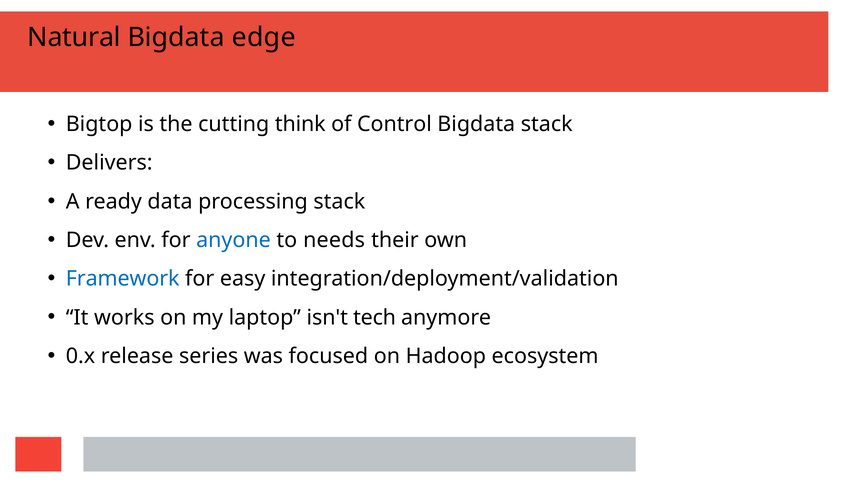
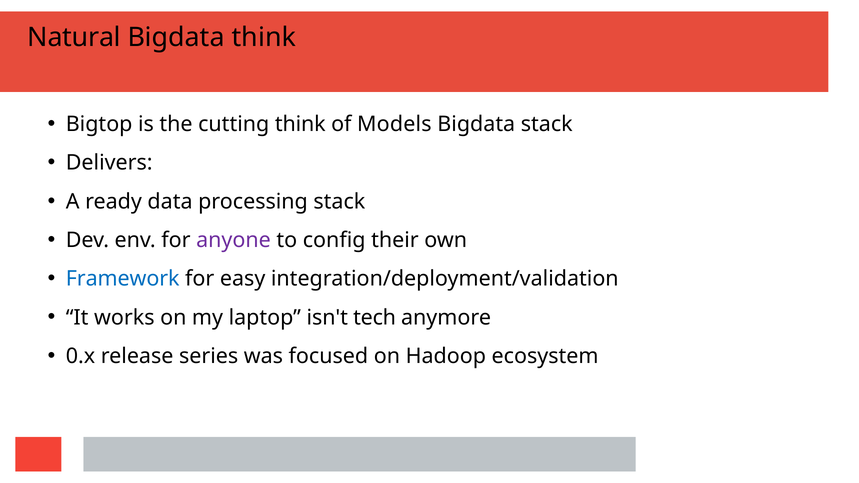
Bigdata edge: edge -> think (264, 38)
Control: Control -> Models (394, 124)
anyone colour: blue -> purple (234, 240)
needs: needs -> config (334, 240)
